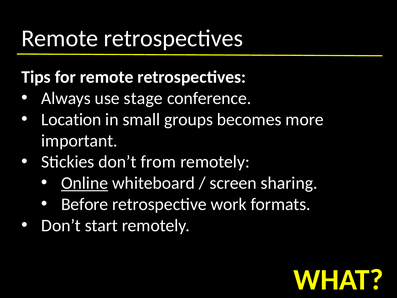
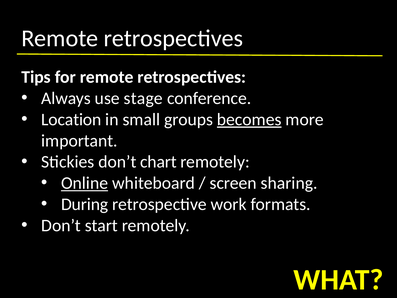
becomes underline: none -> present (249, 119)
from: from -> chart (158, 162)
Before: Before -> During (85, 204)
